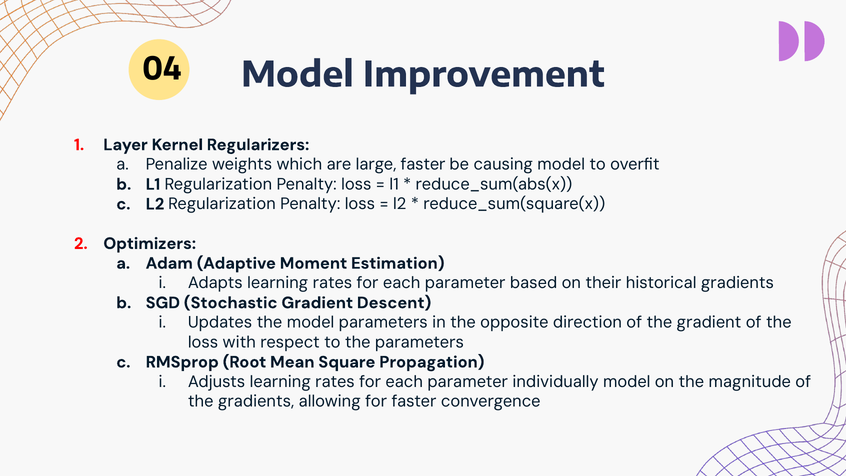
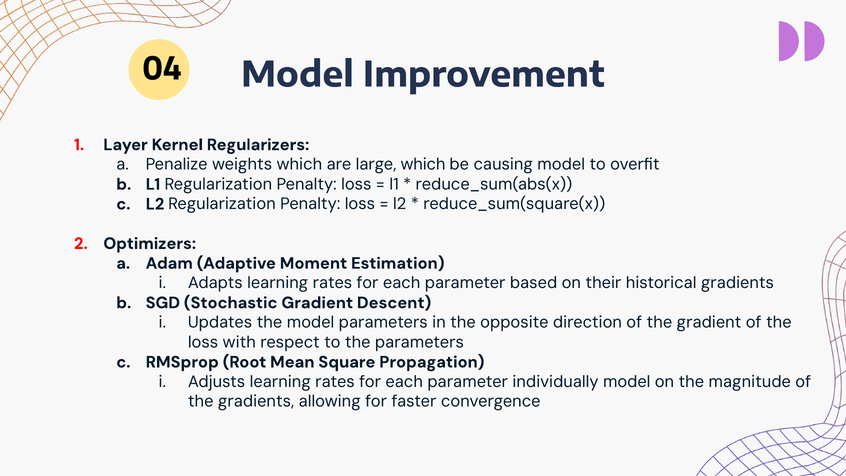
large faster: faster -> which (423, 164)
